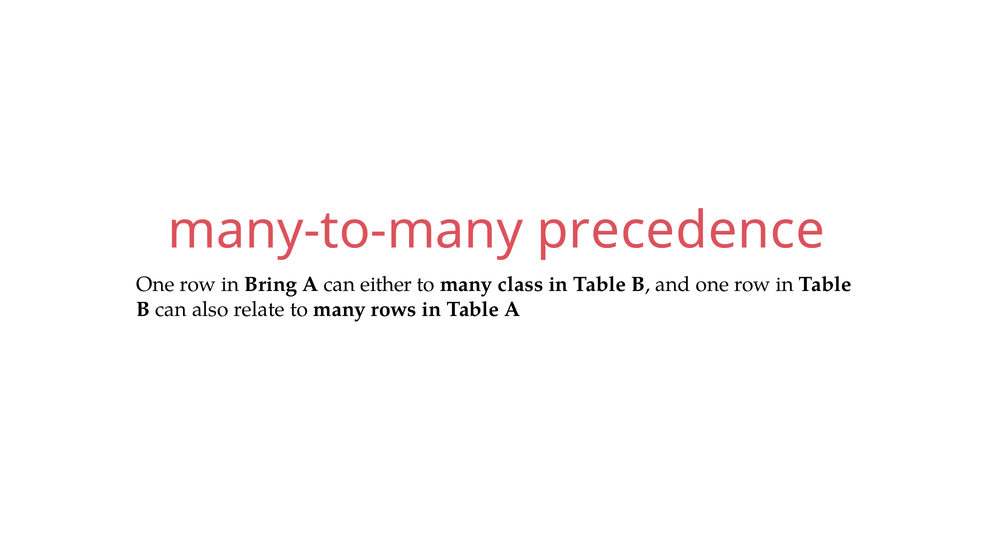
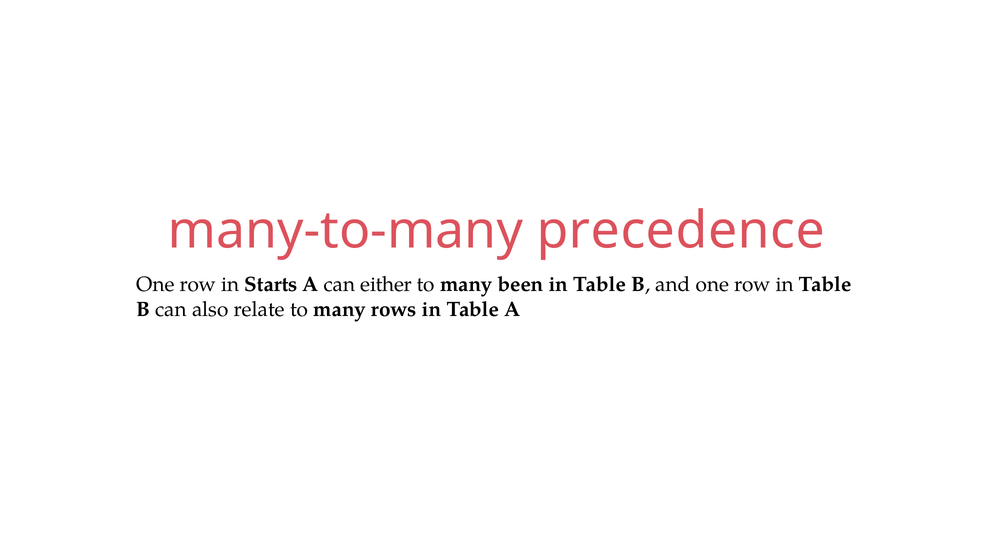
Bring: Bring -> Starts (271, 285)
class: class -> been (521, 285)
